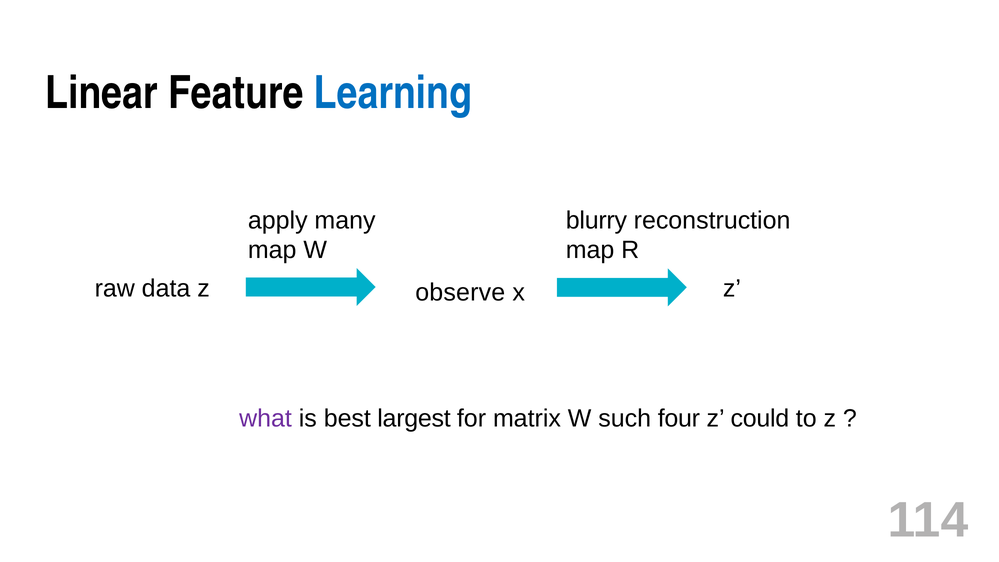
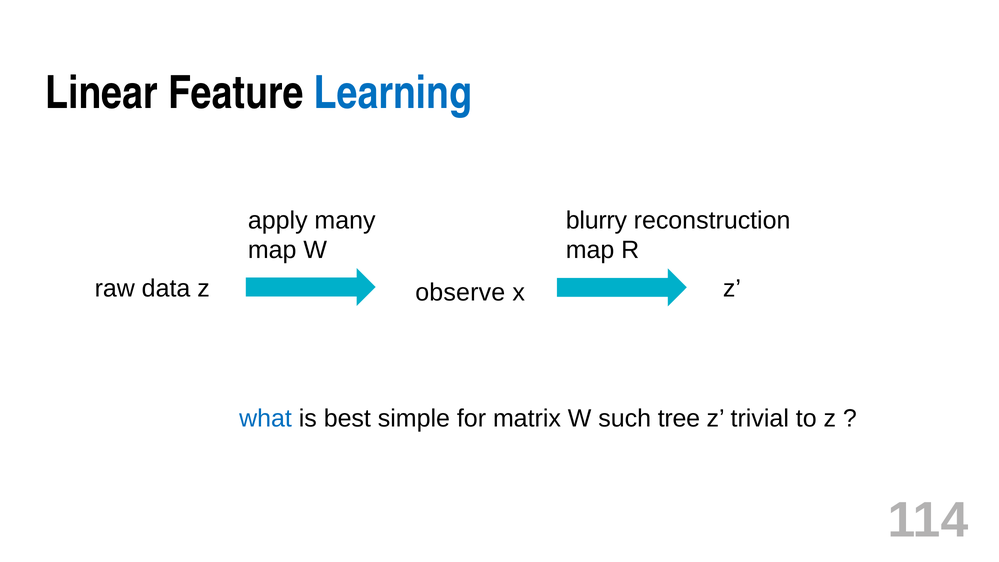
what colour: purple -> blue (265, 418)
largest: largest -> simple (414, 418)
four: four -> tree (679, 418)
could: could -> trivial (760, 418)
